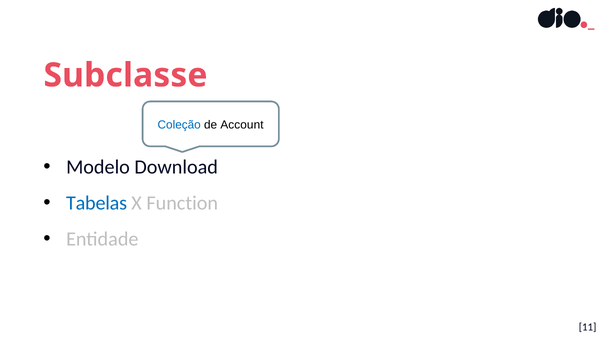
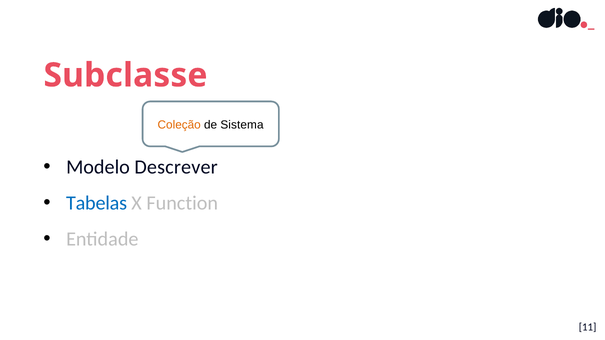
Coleção colour: blue -> orange (179, 125)
Account: Account -> Sistema (242, 125)
Download: Download -> Descrever (176, 167)
